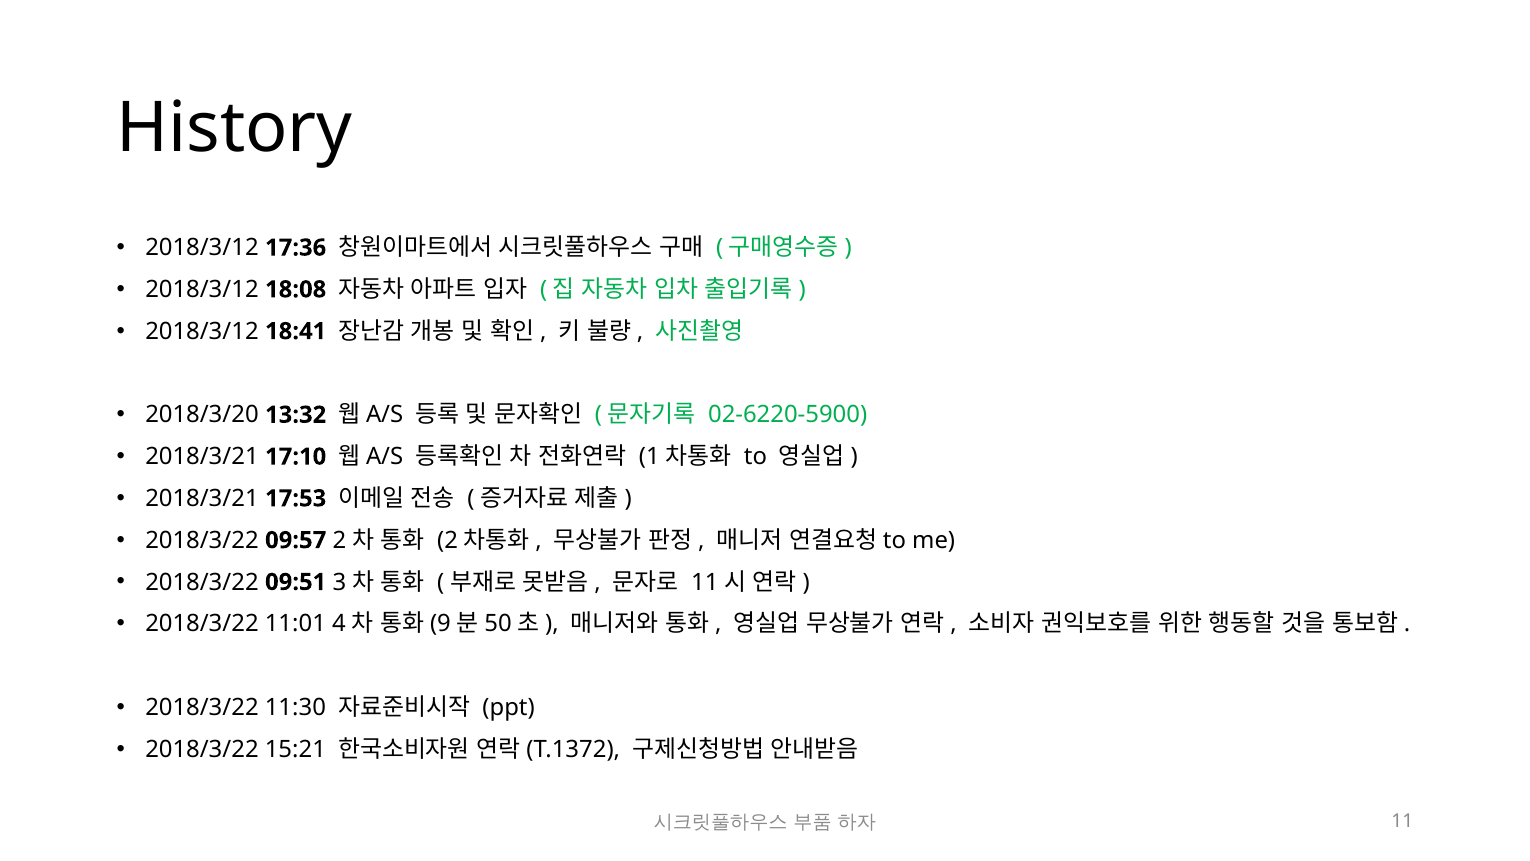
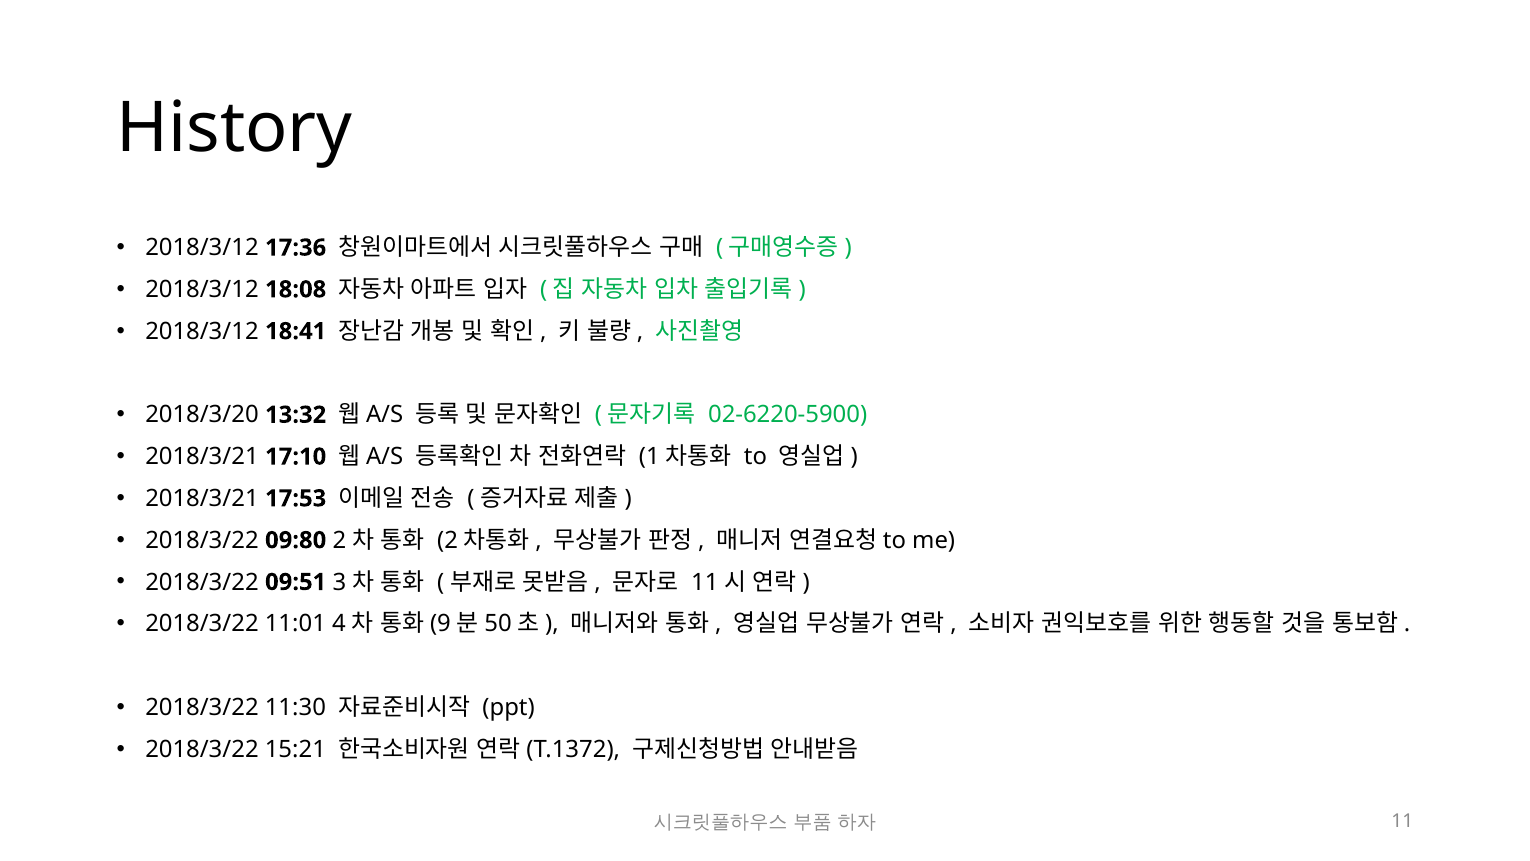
09:57: 09:57 -> 09:80 (296, 540)
